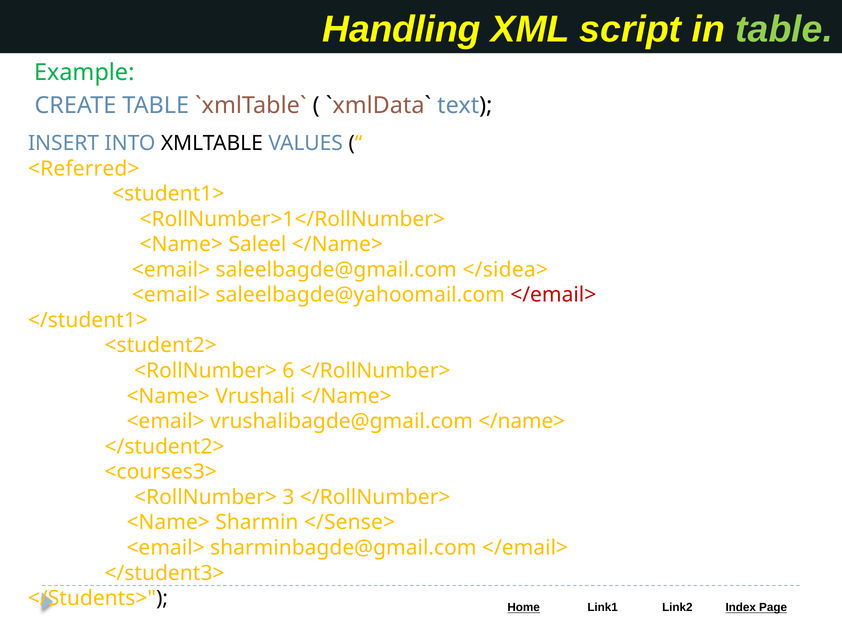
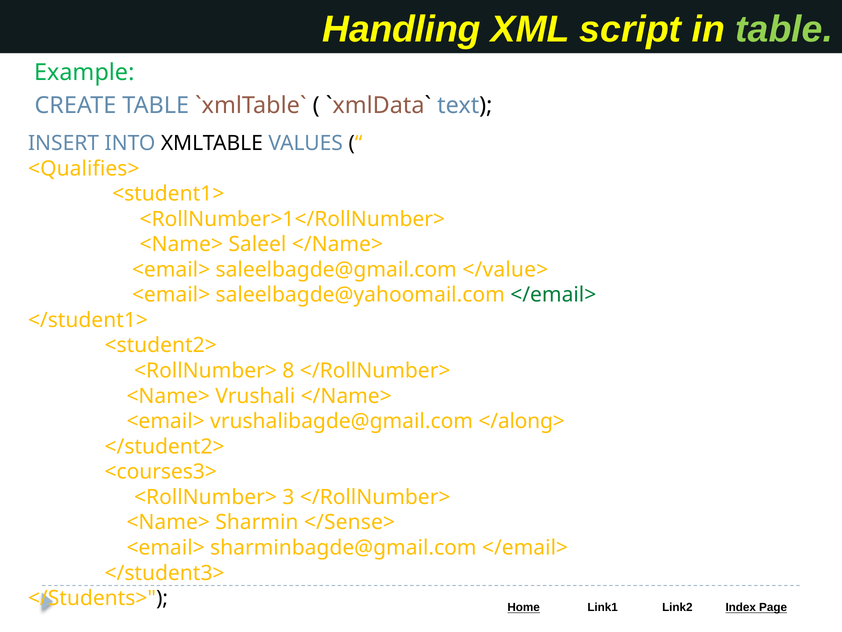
<Referred>: <Referred> -> <Qualifies> (84, 168)
</sidea>: </sidea> -> </value> (505, 269)
</email> colour: red -> green (553, 295)
6: 6 -> 8 (288, 371)
vrushalibagde@gmail.com </name>: </name> -> </along> (522, 421)
